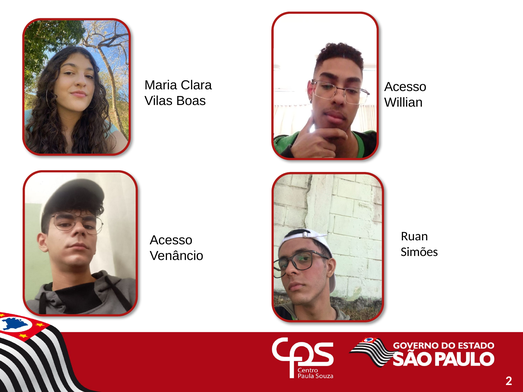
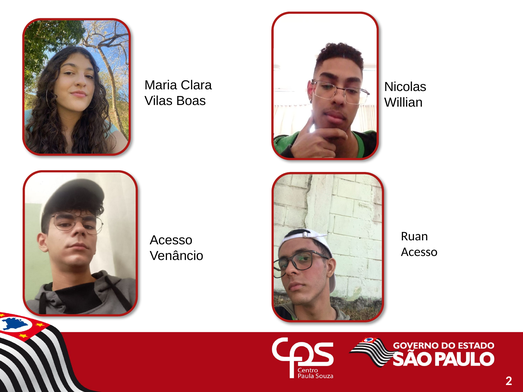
Acesso: Acesso -> Nicolas (405, 87)
Simões: Simões -> Acesso (419, 252)
